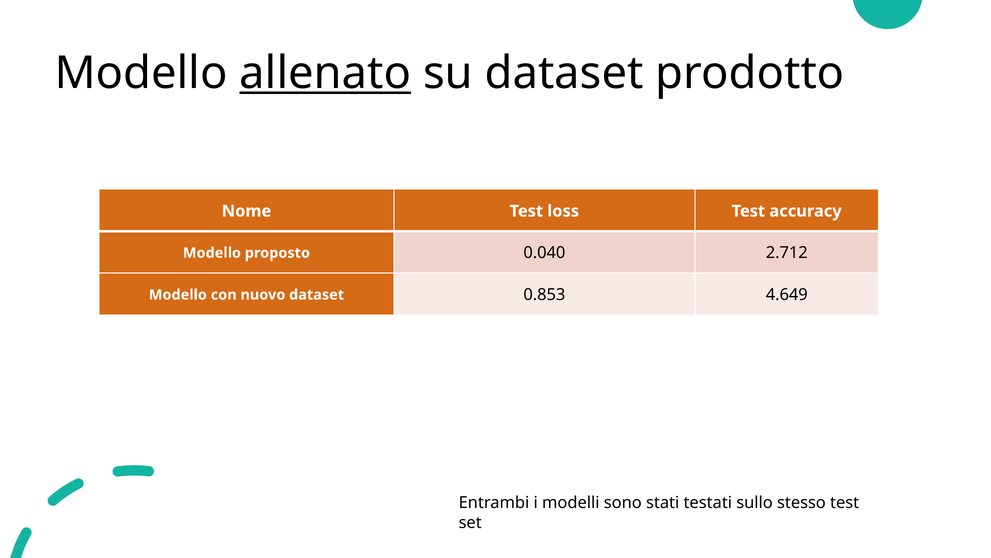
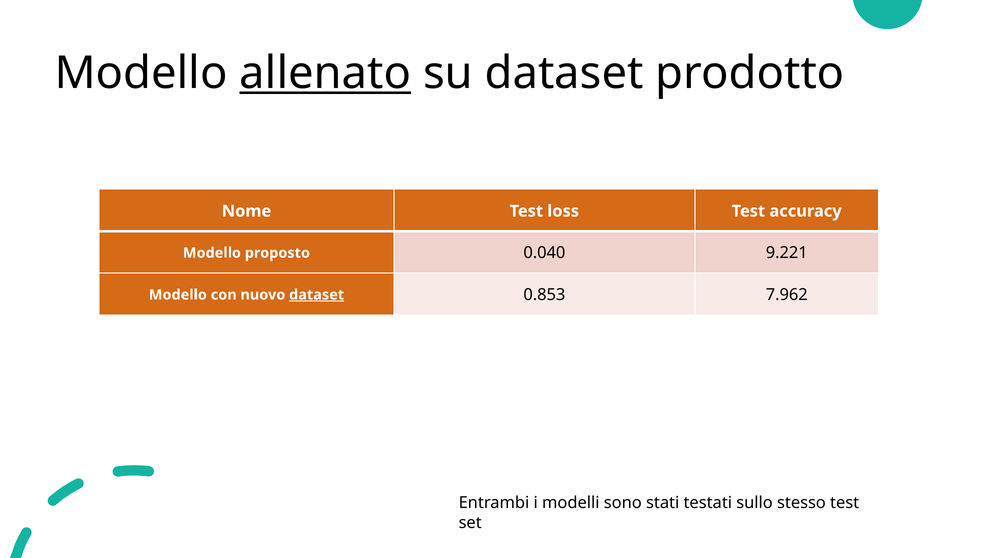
2.712: 2.712 -> 9.221 (787, 253)
dataset underline: none -> present (317, 295)
4.649: 4.649 -> 7.962 (787, 295)
